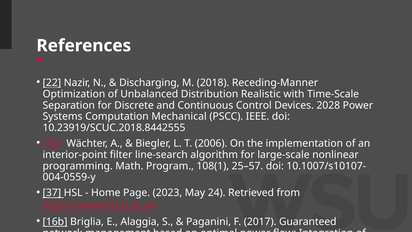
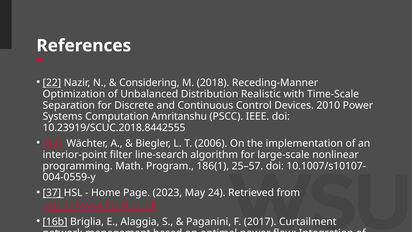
Discharging: Discharging -> Considering (149, 83)
2028: 2028 -> 2010 (328, 105)
Mechanical: Mechanical -> Amritanshu (179, 116)
32: 32 -> 34 (52, 143)
108(1: 108(1 -> 186(1 (213, 166)
Guaranteed: Guaranteed -> Curtailment (308, 221)
